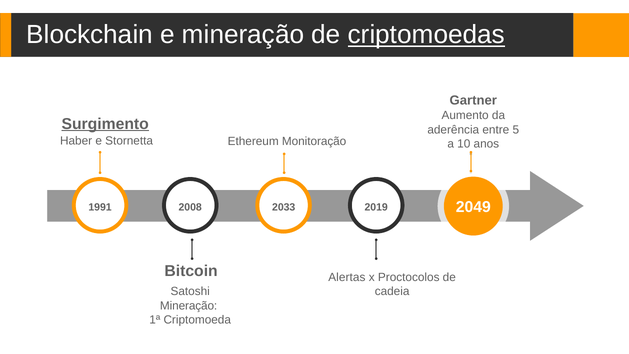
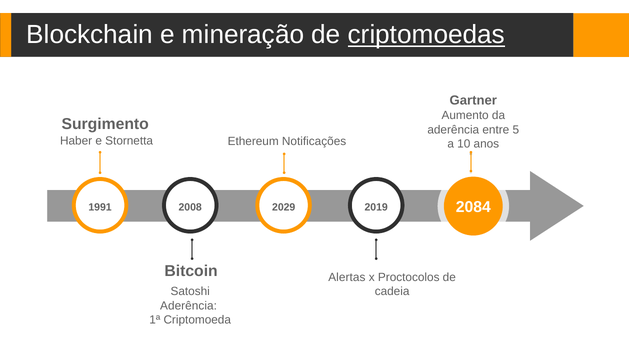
Surgimento underline: present -> none (105, 124)
Monitoração: Monitoração -> Notificações (314, 141)
2033: 2033 -> 2029 (284, 207)
2049: 2049 -> 2084 (473, 207)
Mineração: Mineração -> Aderência (189, 306)
